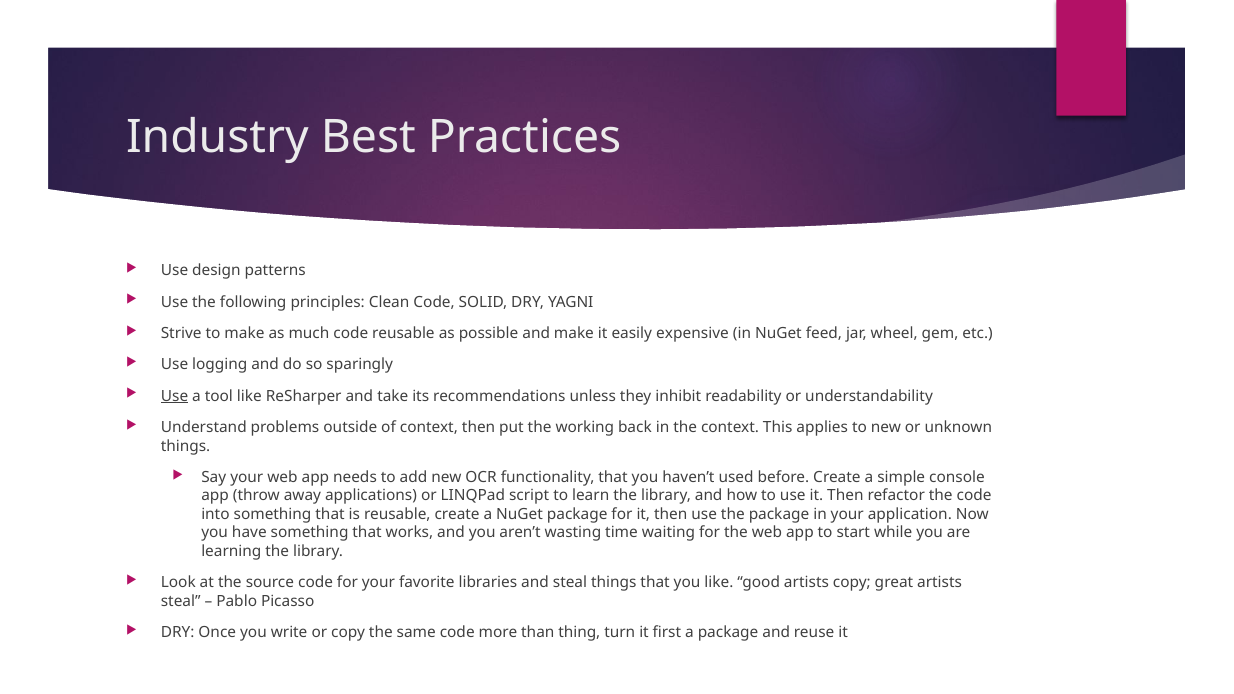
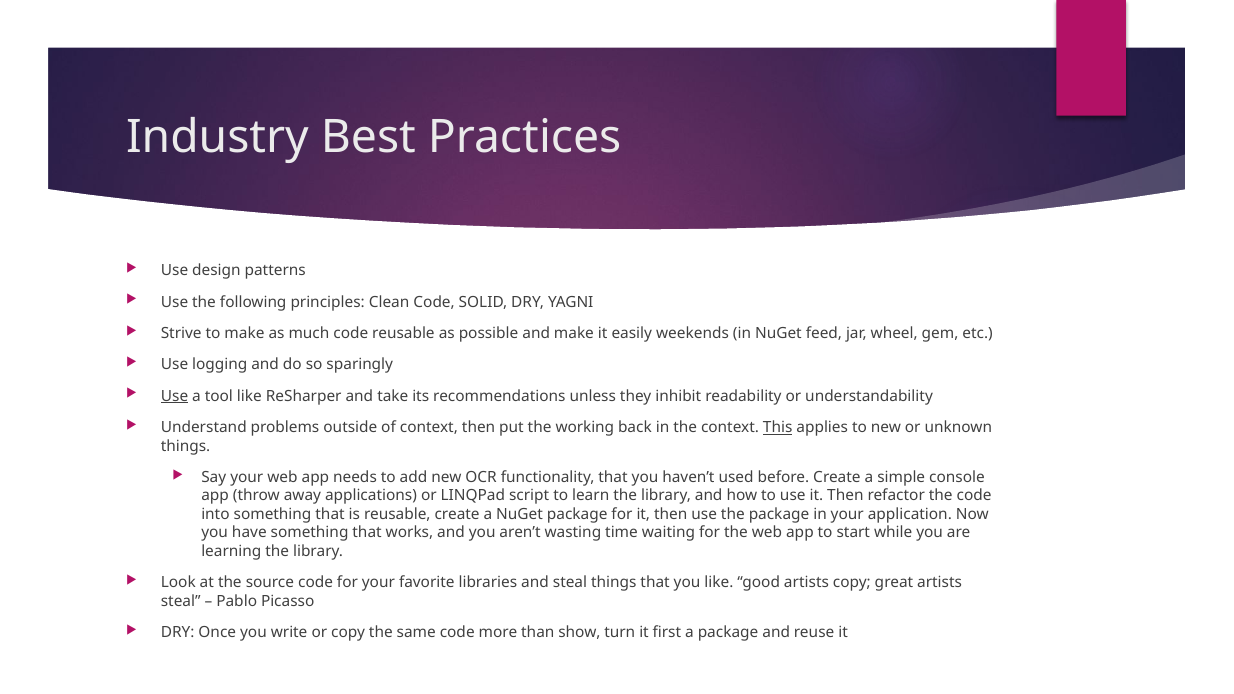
expensive: expensive -> weekends (692, 333)
This underline: none -> present (778, 427)
thing: thing -> show (579, 633)
